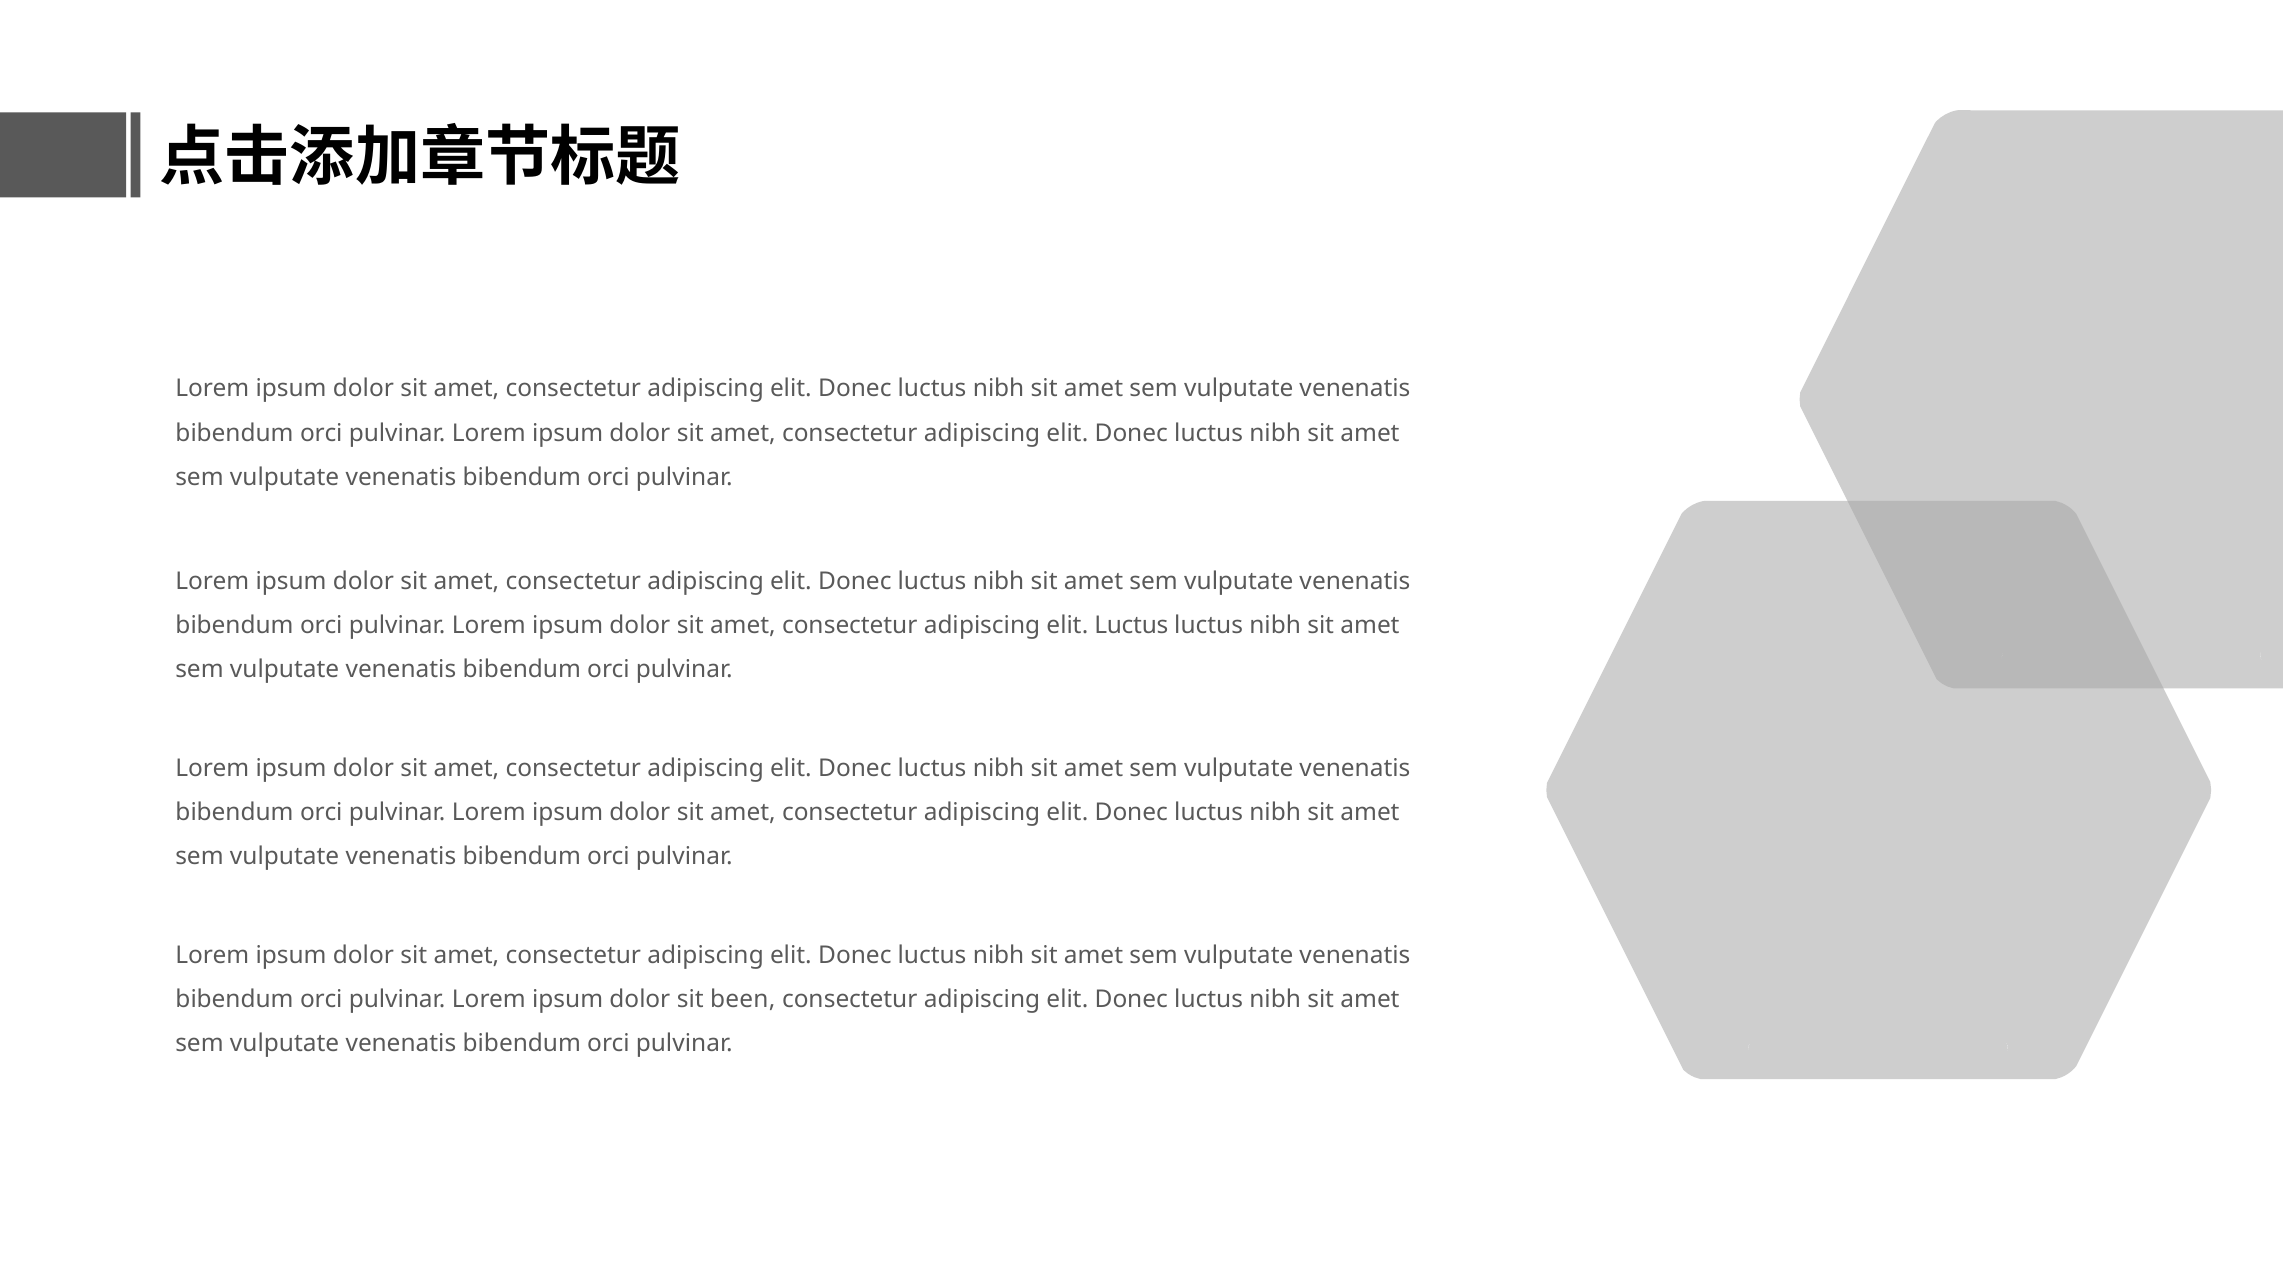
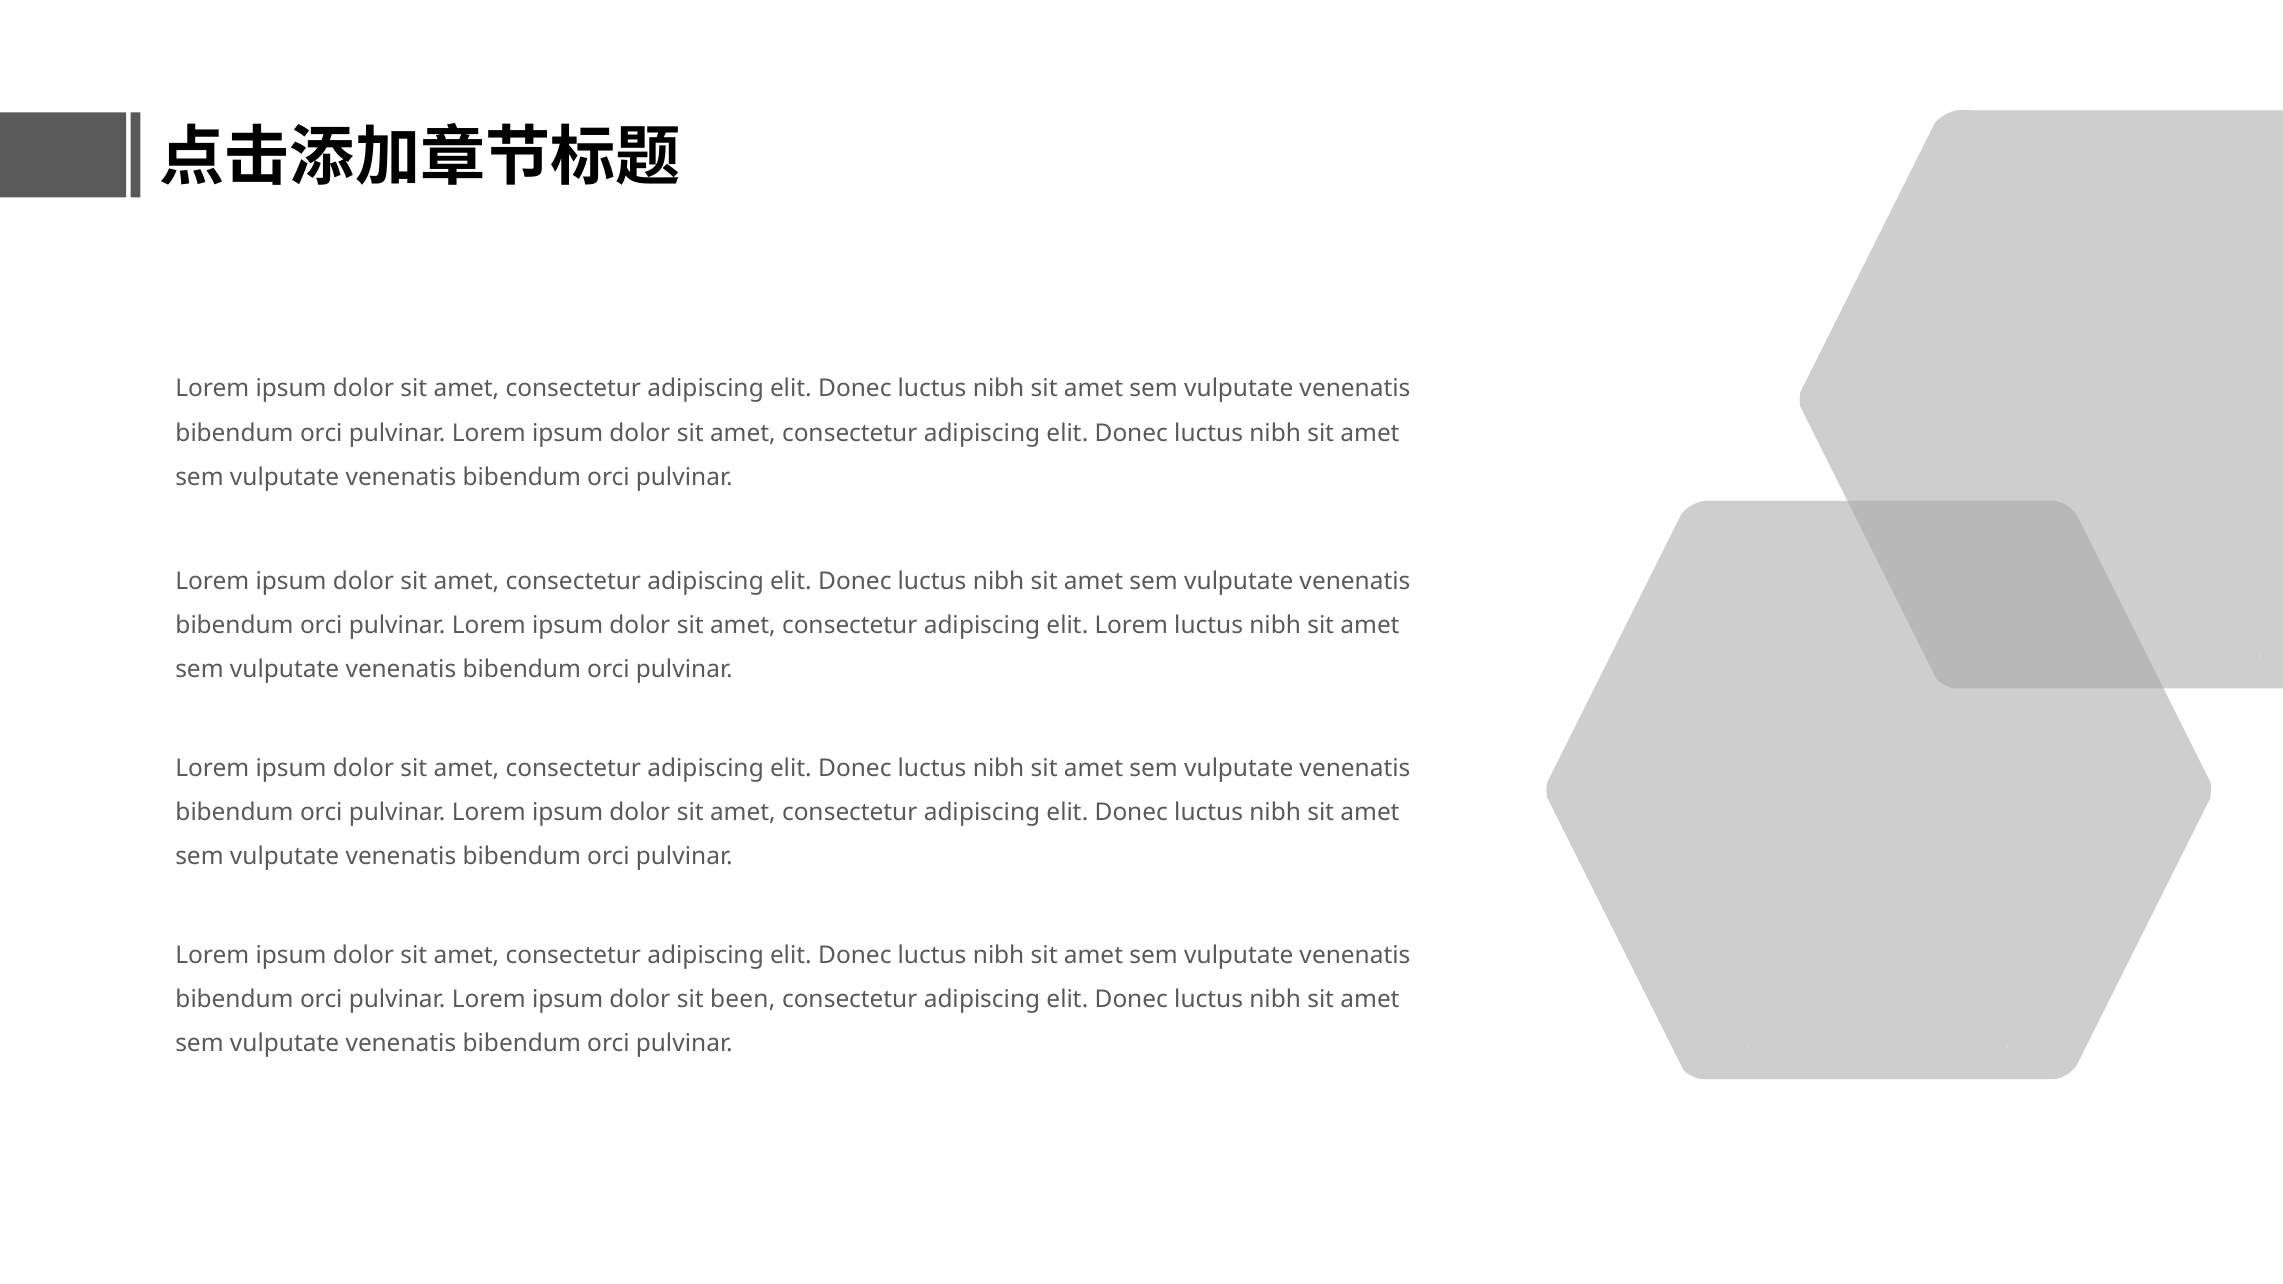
elit Luctus: Luctus -> Lorem (1131, 625)
